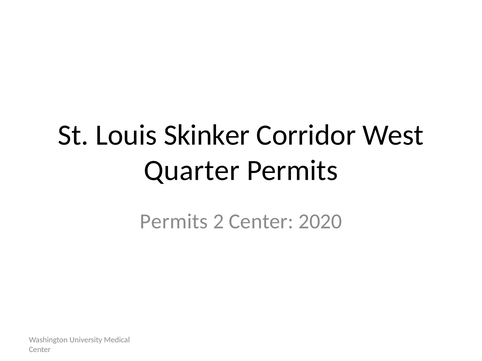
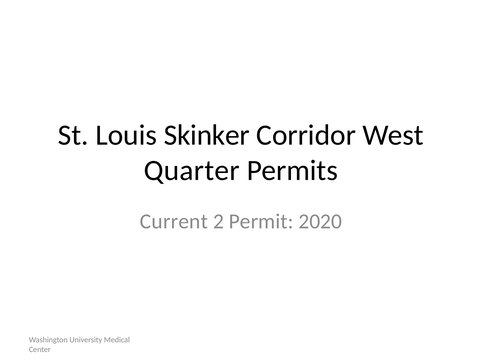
Permits: Permits -> Current (174, 222)
2 Center: Center -> Permit (261, 222)
